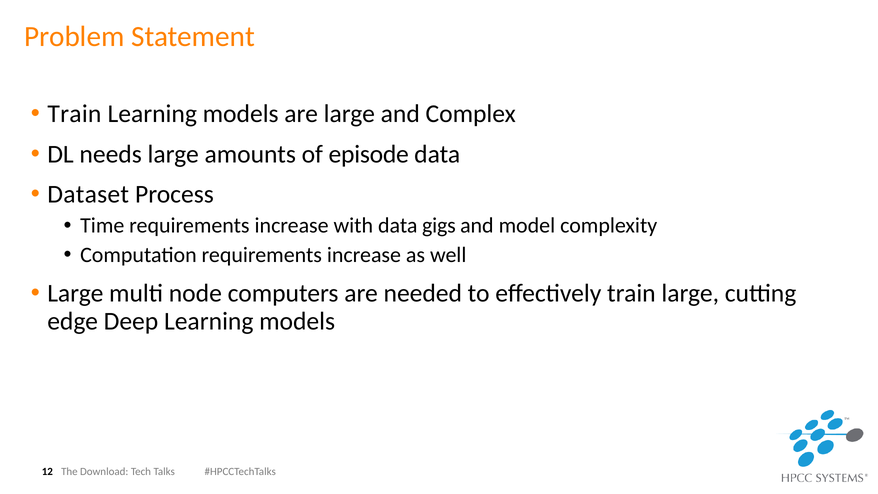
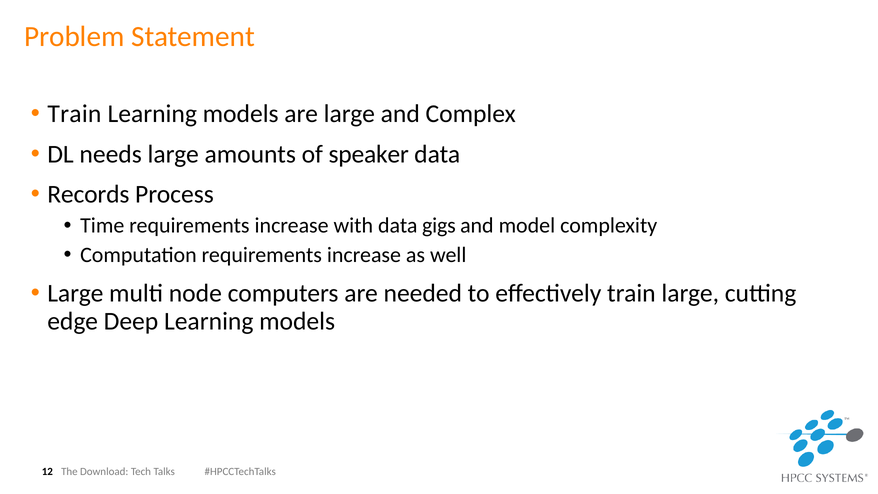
episode: episode -> speaker (369, 154)
Dataset: Dataset -> Records (88, 194)
